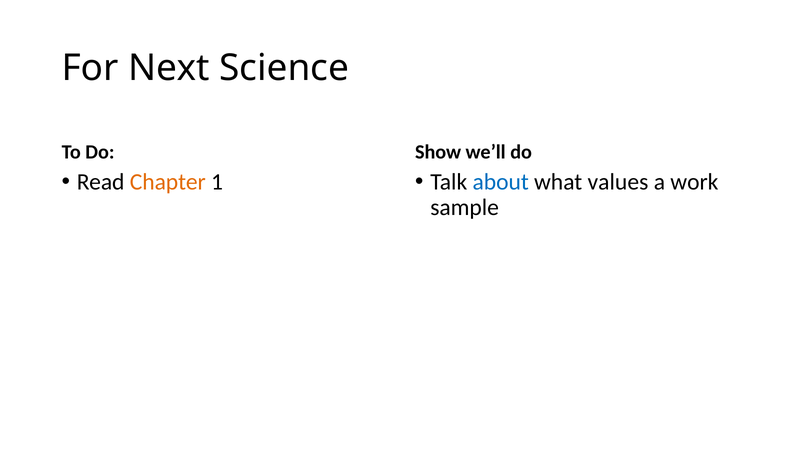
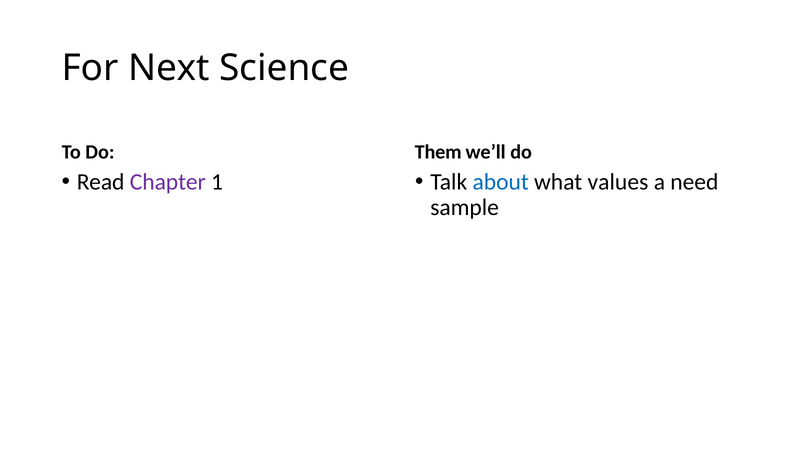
Show: Show -> Them (438, 152)
Chapter colour: orange -> purple (168, 182)
work: work -> need (694, 182)
